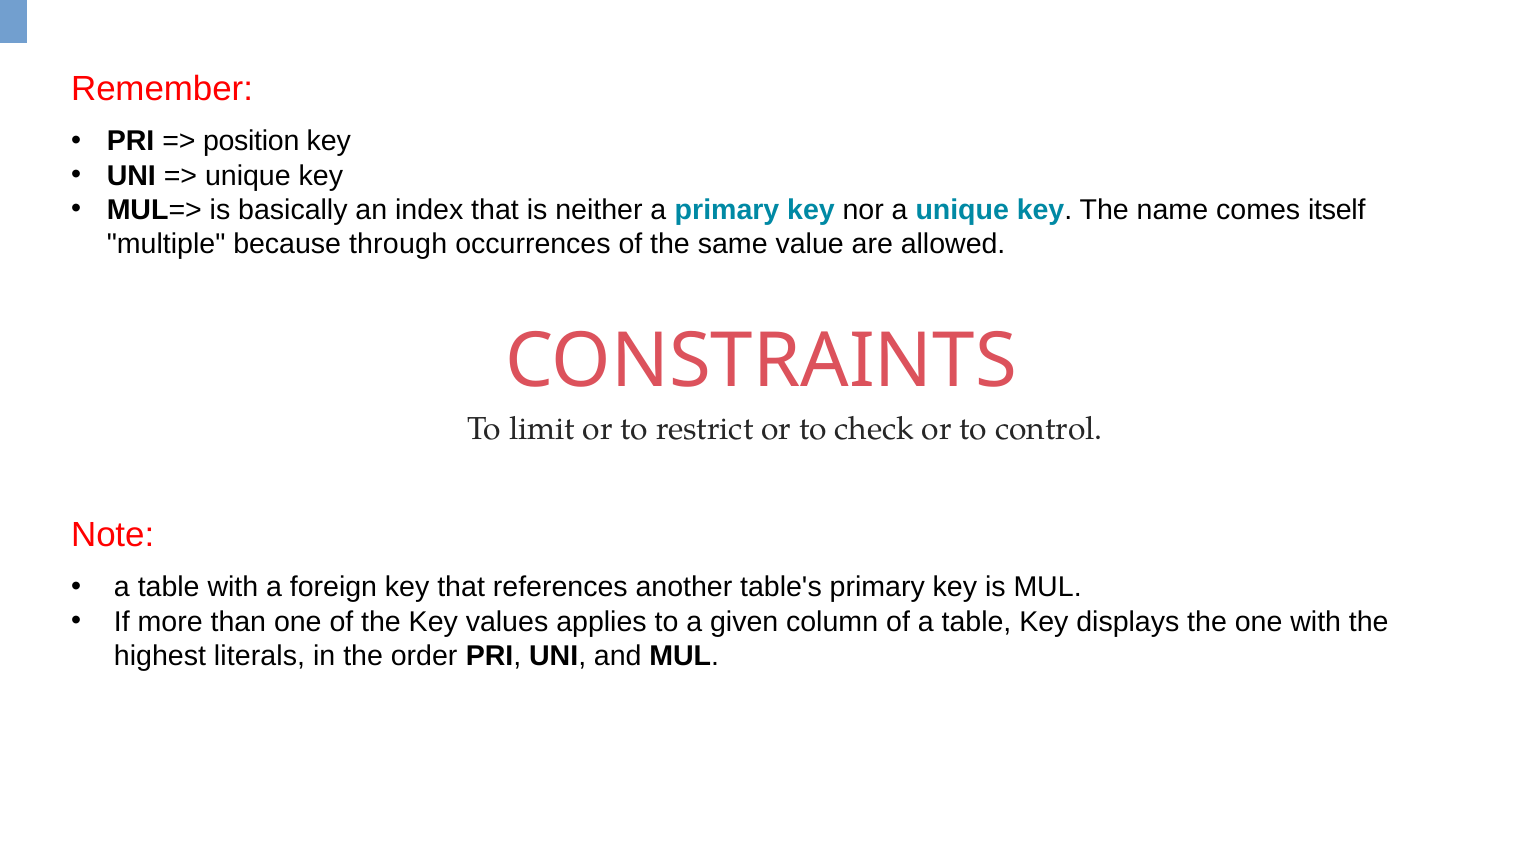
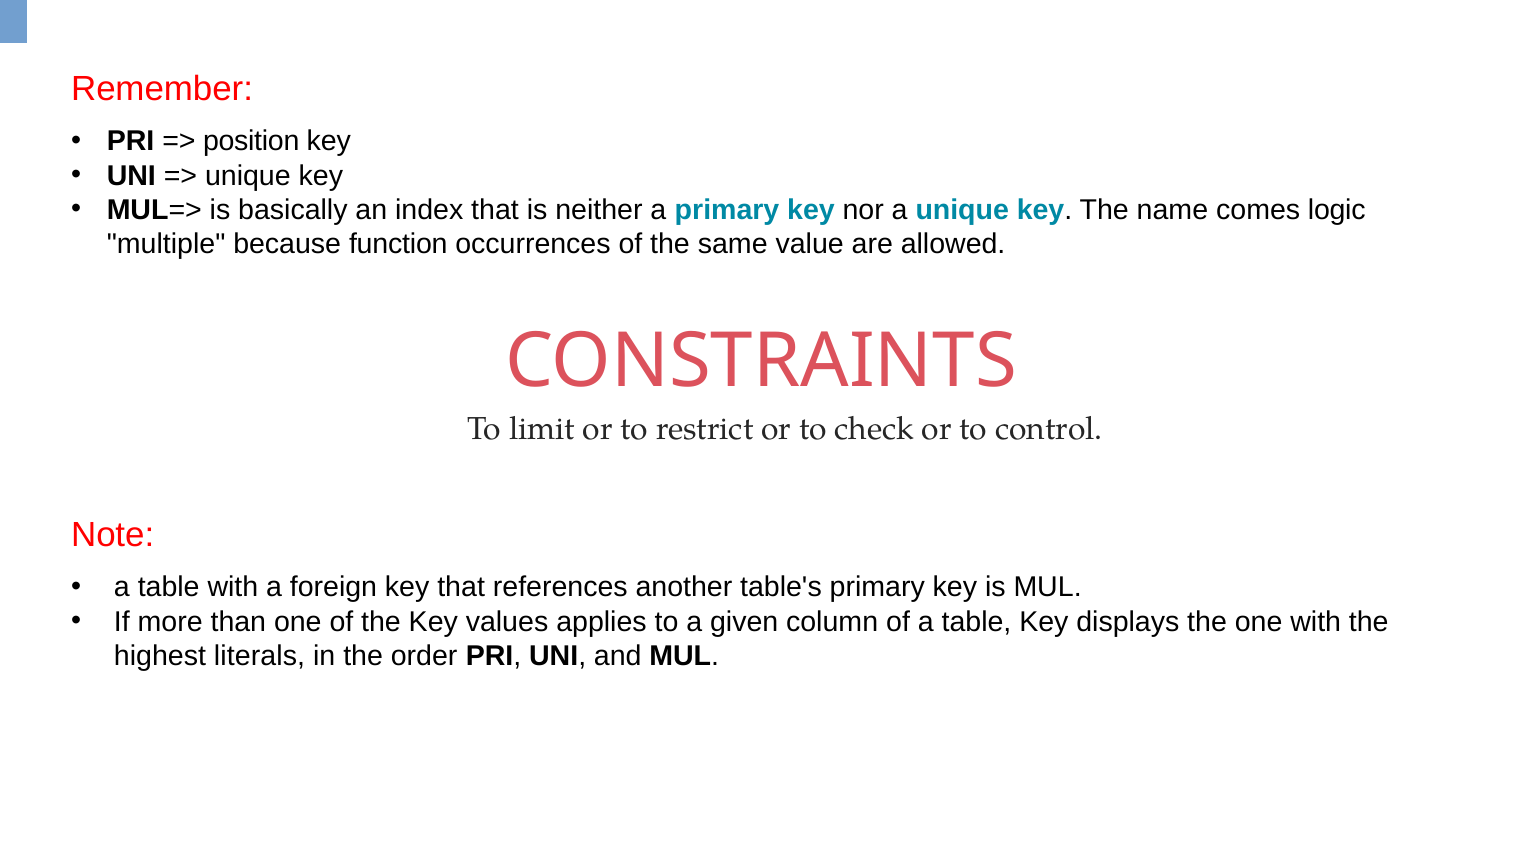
itself: itself -> logic (1337, 210)
through: through -> function (398, 244)
